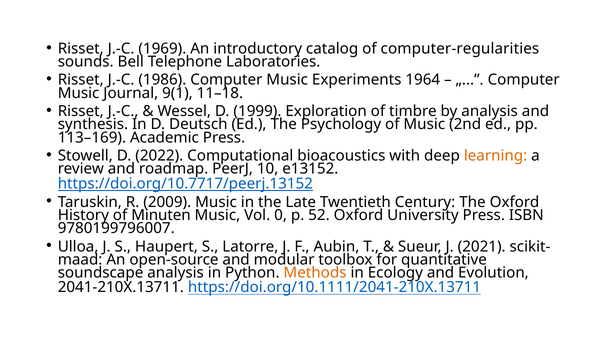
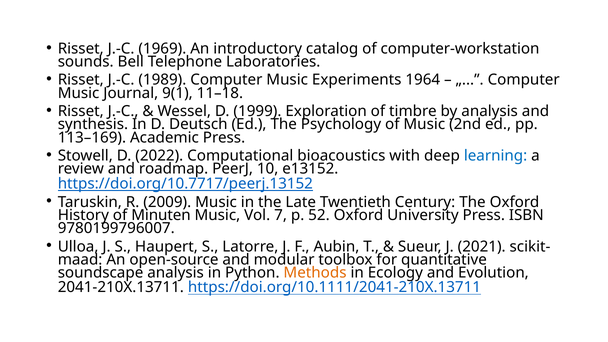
computer-regularities: computer-regularities -> computer-workstation (460, 49)
1986: 1986 -> 1989 (162, 80)
learning colour: orange -> blue (496, 156)
0: 0 -> 7 (281, 215)
